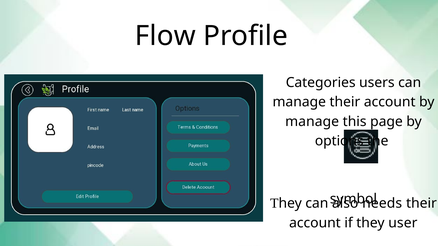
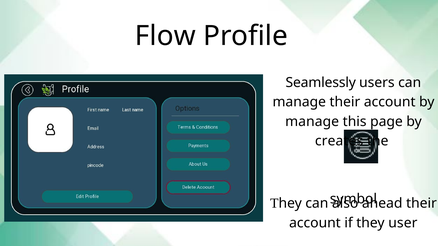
Categories: Categories -> Seamlessly (321, 83)
options: options -> creates (339, 141)
needs: needs -> ahead (382, 204)
